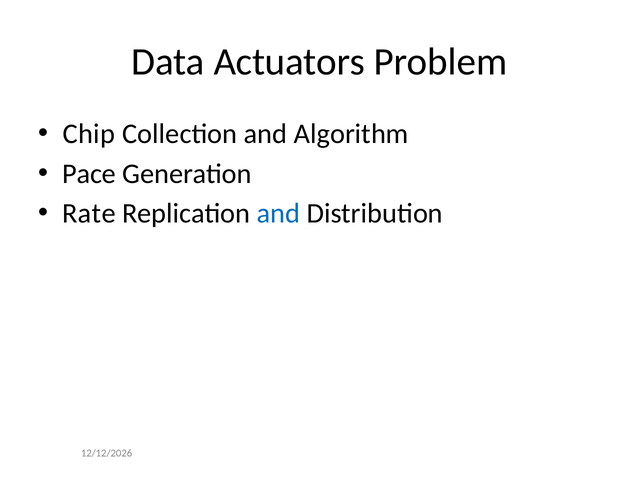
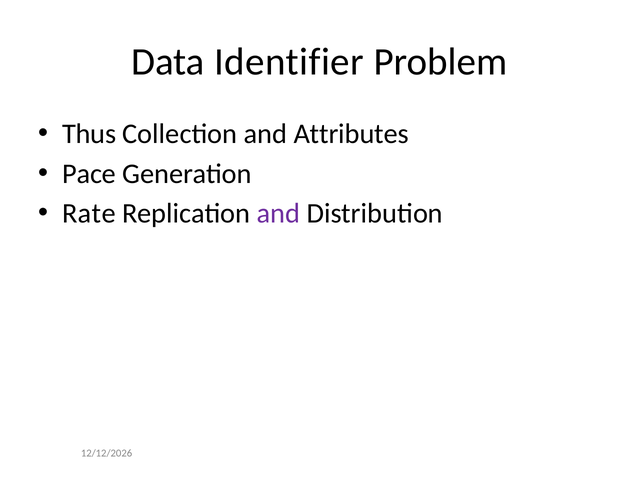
Actuators: Actuators -> Identifier (289, 62)
Chip: Chip -> Thus (89, 134)
Algorithm: Algorithm -> Attributes (351, 134)
and colour: blue -> purple (278, 214)
